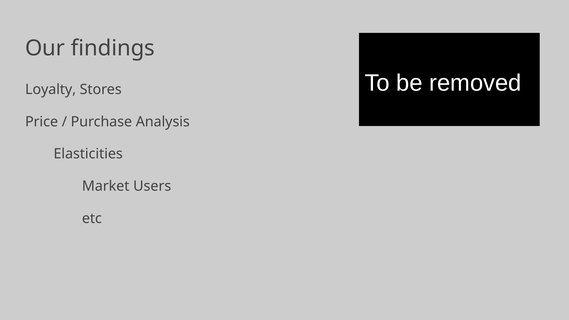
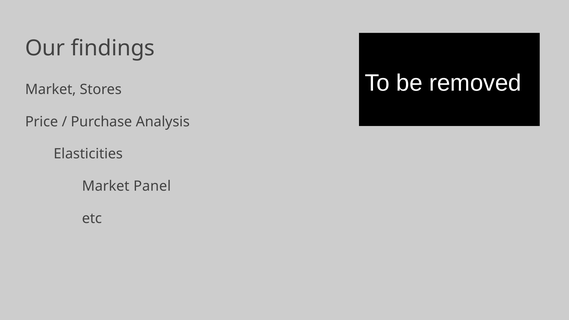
Loyalty: Loyalty -> Market (51, 89)
Users: Users -> Panel (152, 186)
